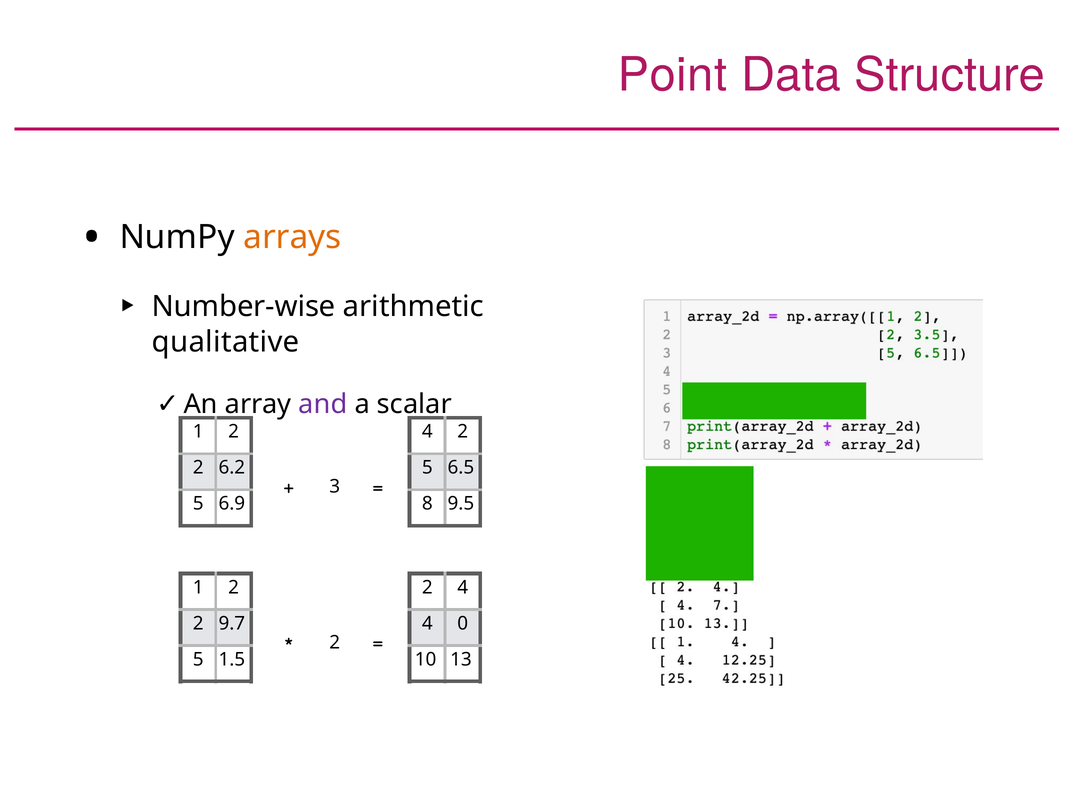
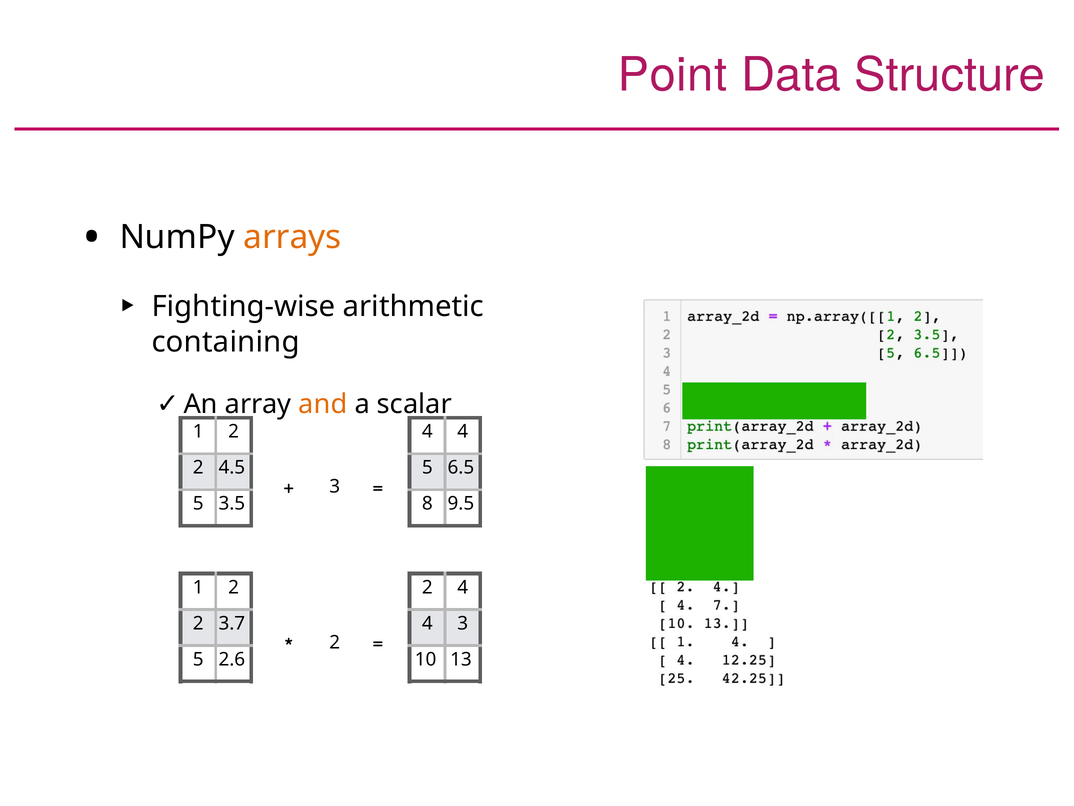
Number-wise: Number-wise -> Fighting-wise (244, 307)
qualitative: qualitative -> containing (226, 342)
and colour: purple -> orange (323, 404)
2: 2 -> 4 (463, 431)
6.2: 6.2 -> 4.5 (232, 467)
6.9: 6.9 -> 3.5 (232, 503)
9.7: 9.7 -> 3.7 (232, 623)
4 0: 0 -> 3 (463, 623)
1.5: 1.5 -> 2.6 (232, 659)
